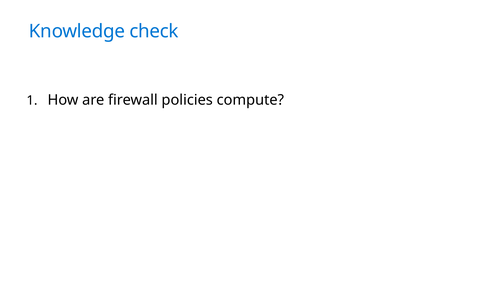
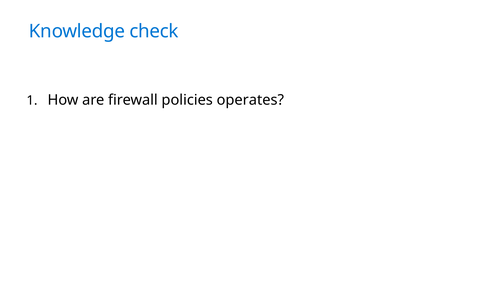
compute: compute -> operates (250, 100)
